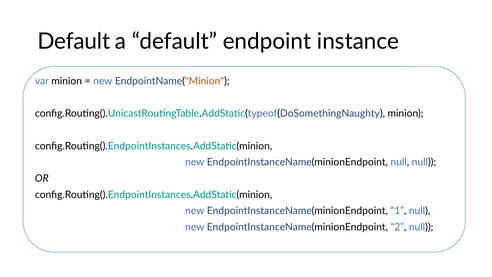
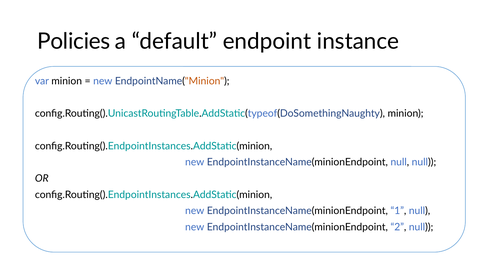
Default: Default -> Policies (74, 41)
